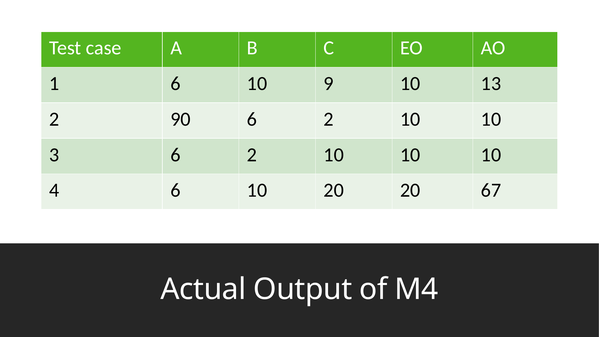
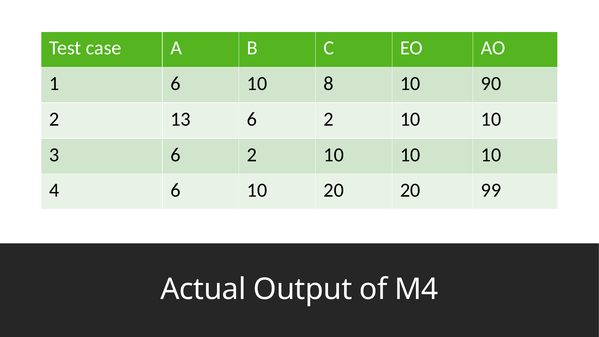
9: 9 -> 8 (329, 84)
13: 13 -> 90 (491, 84)
90: 90 -> 13 (180, 119)
67: 67 -> 99 (491, 190)
